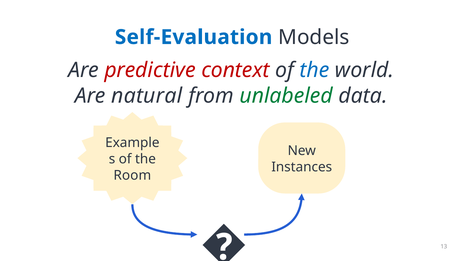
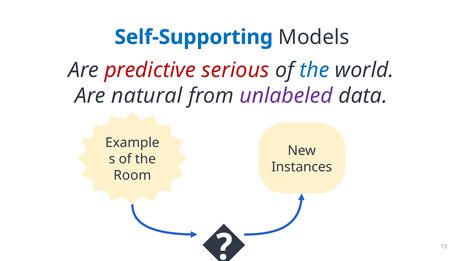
Self-Evaluation: Self-Evaluation -> Self-Supporting (194, 37)
context: context -> serious (235, 70)
unlabeled colour: green -> purple (286, 96)
